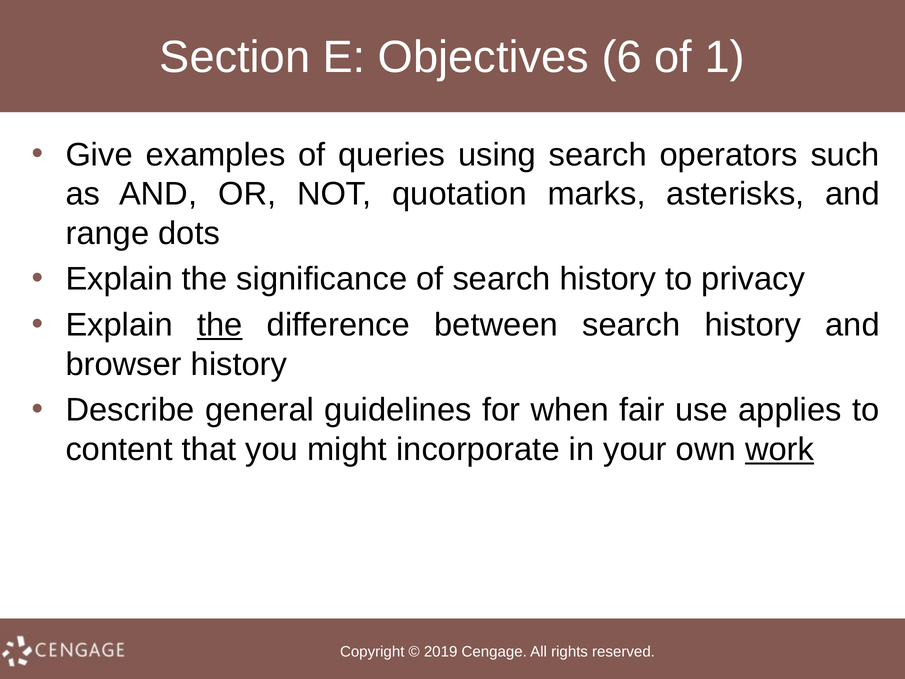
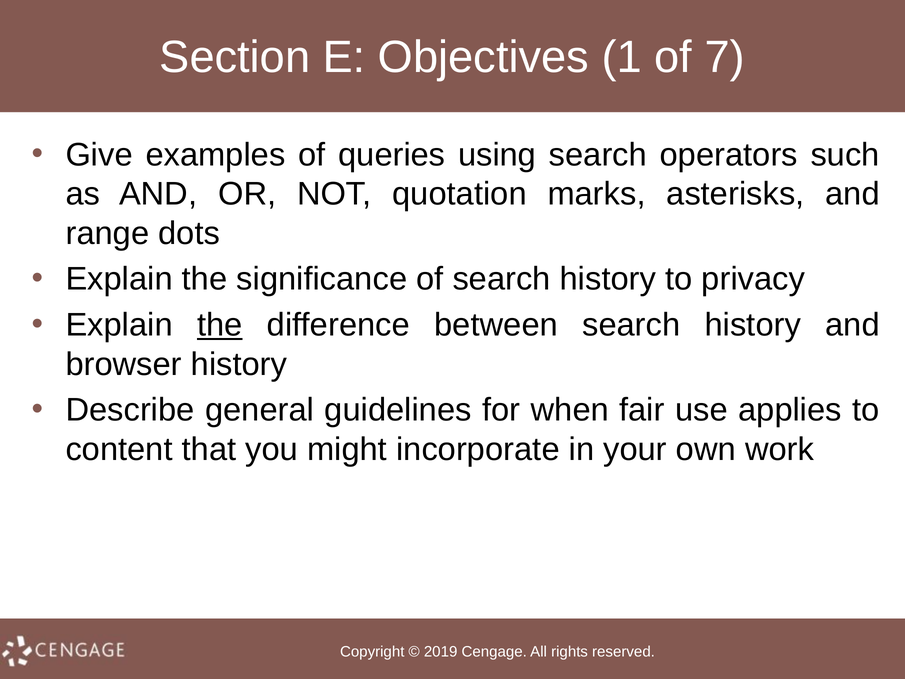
6: 6 -> 1 (622, 57)
1: 1 -> 7 (725, 57)
work underline: present -> none (779, 449)
